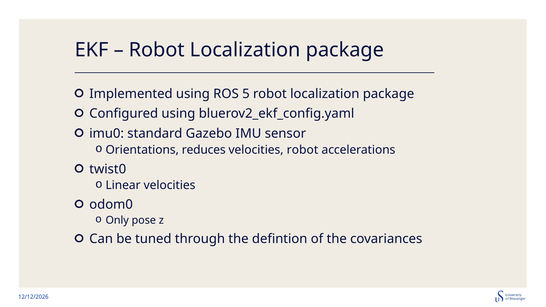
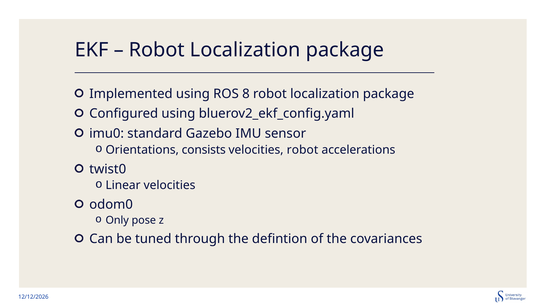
5: 5 -> 8 (246, 94)
reduces: reduces -> consists (204, 150)
